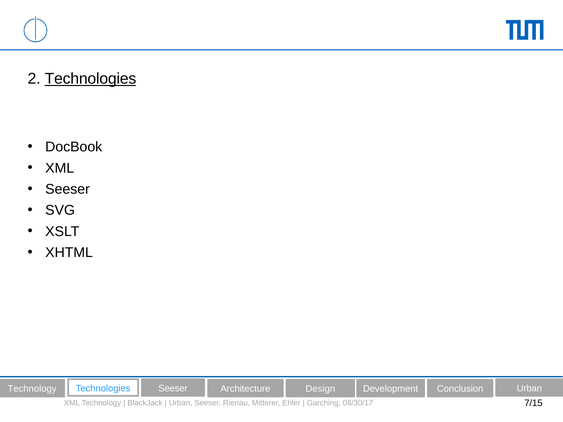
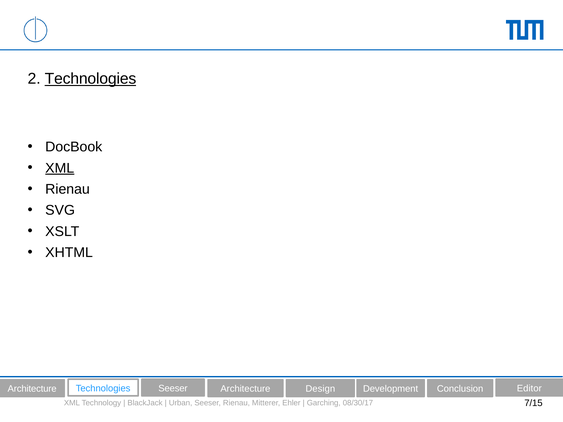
XML underline: none -> present (60, 168)
Seeser: Seeser -> Rienau (68, 189)
Technology: Technology -> Architecture (32, 389)
Conclusion Urban: Urban -> Editor (529, 388)
